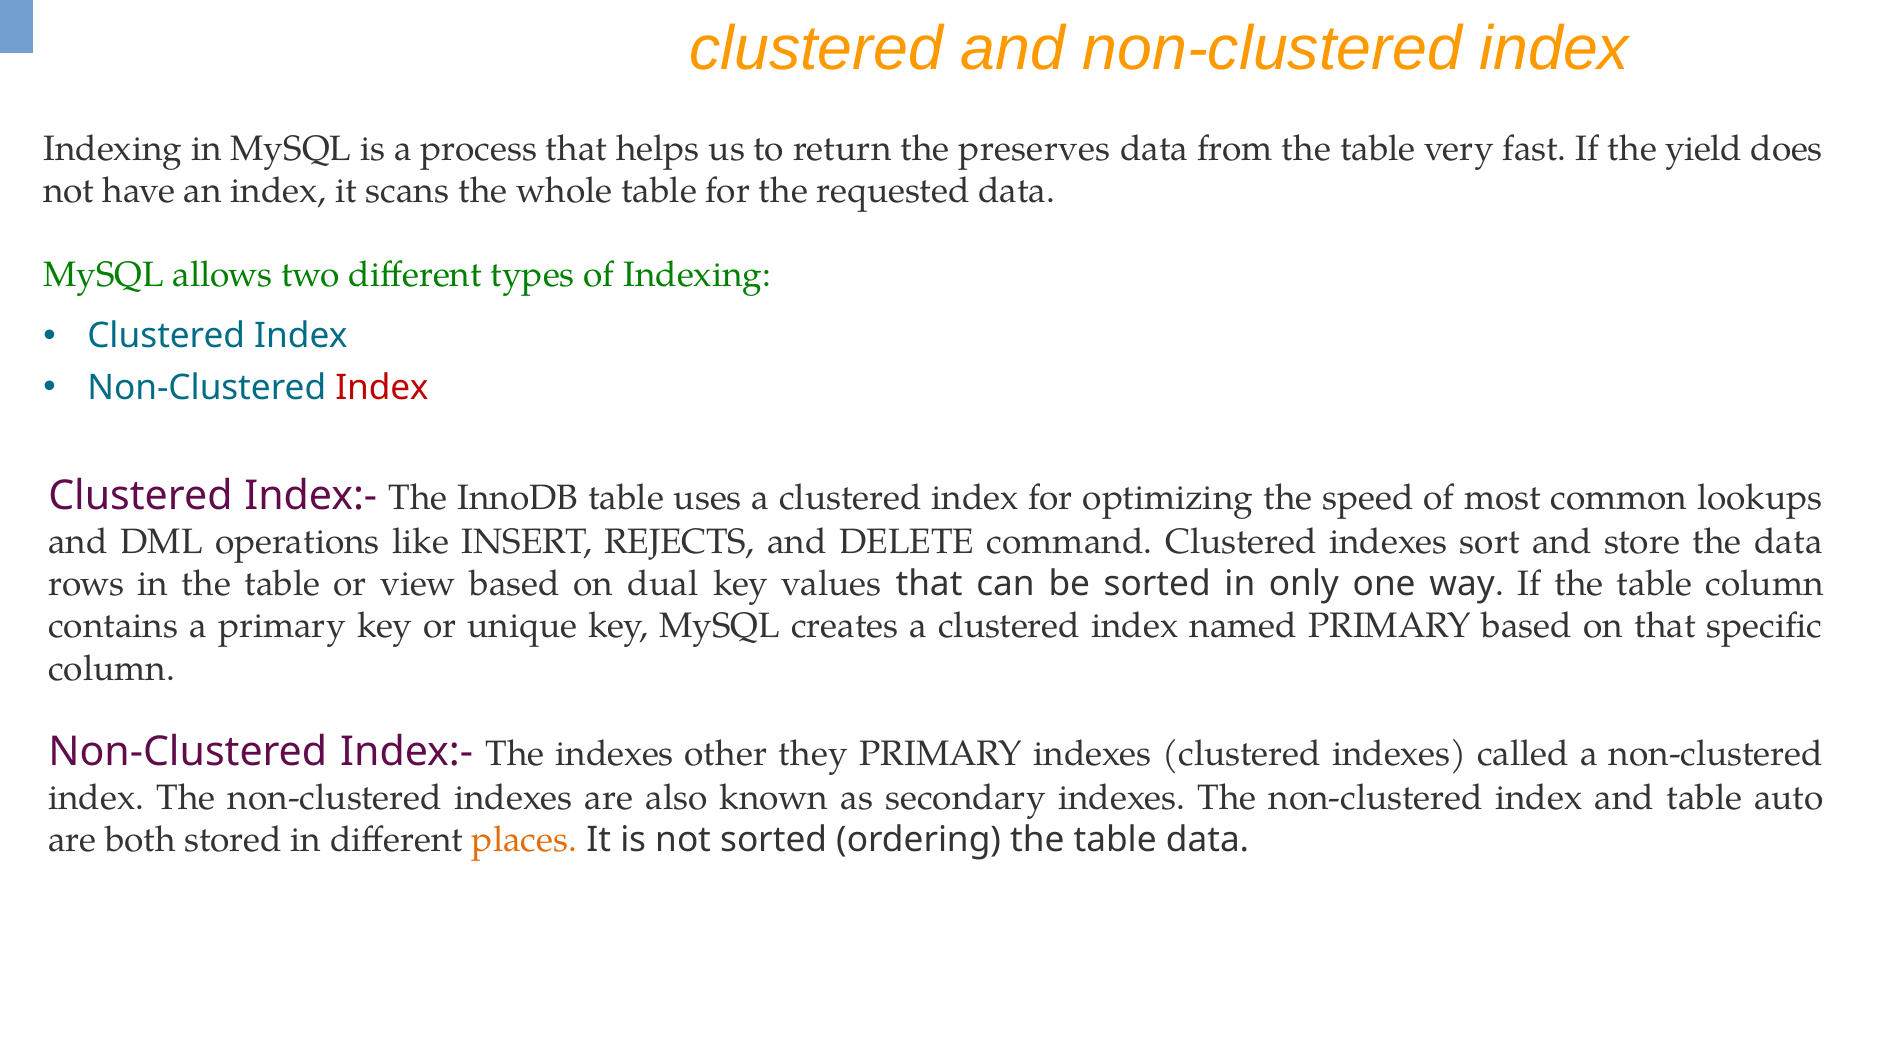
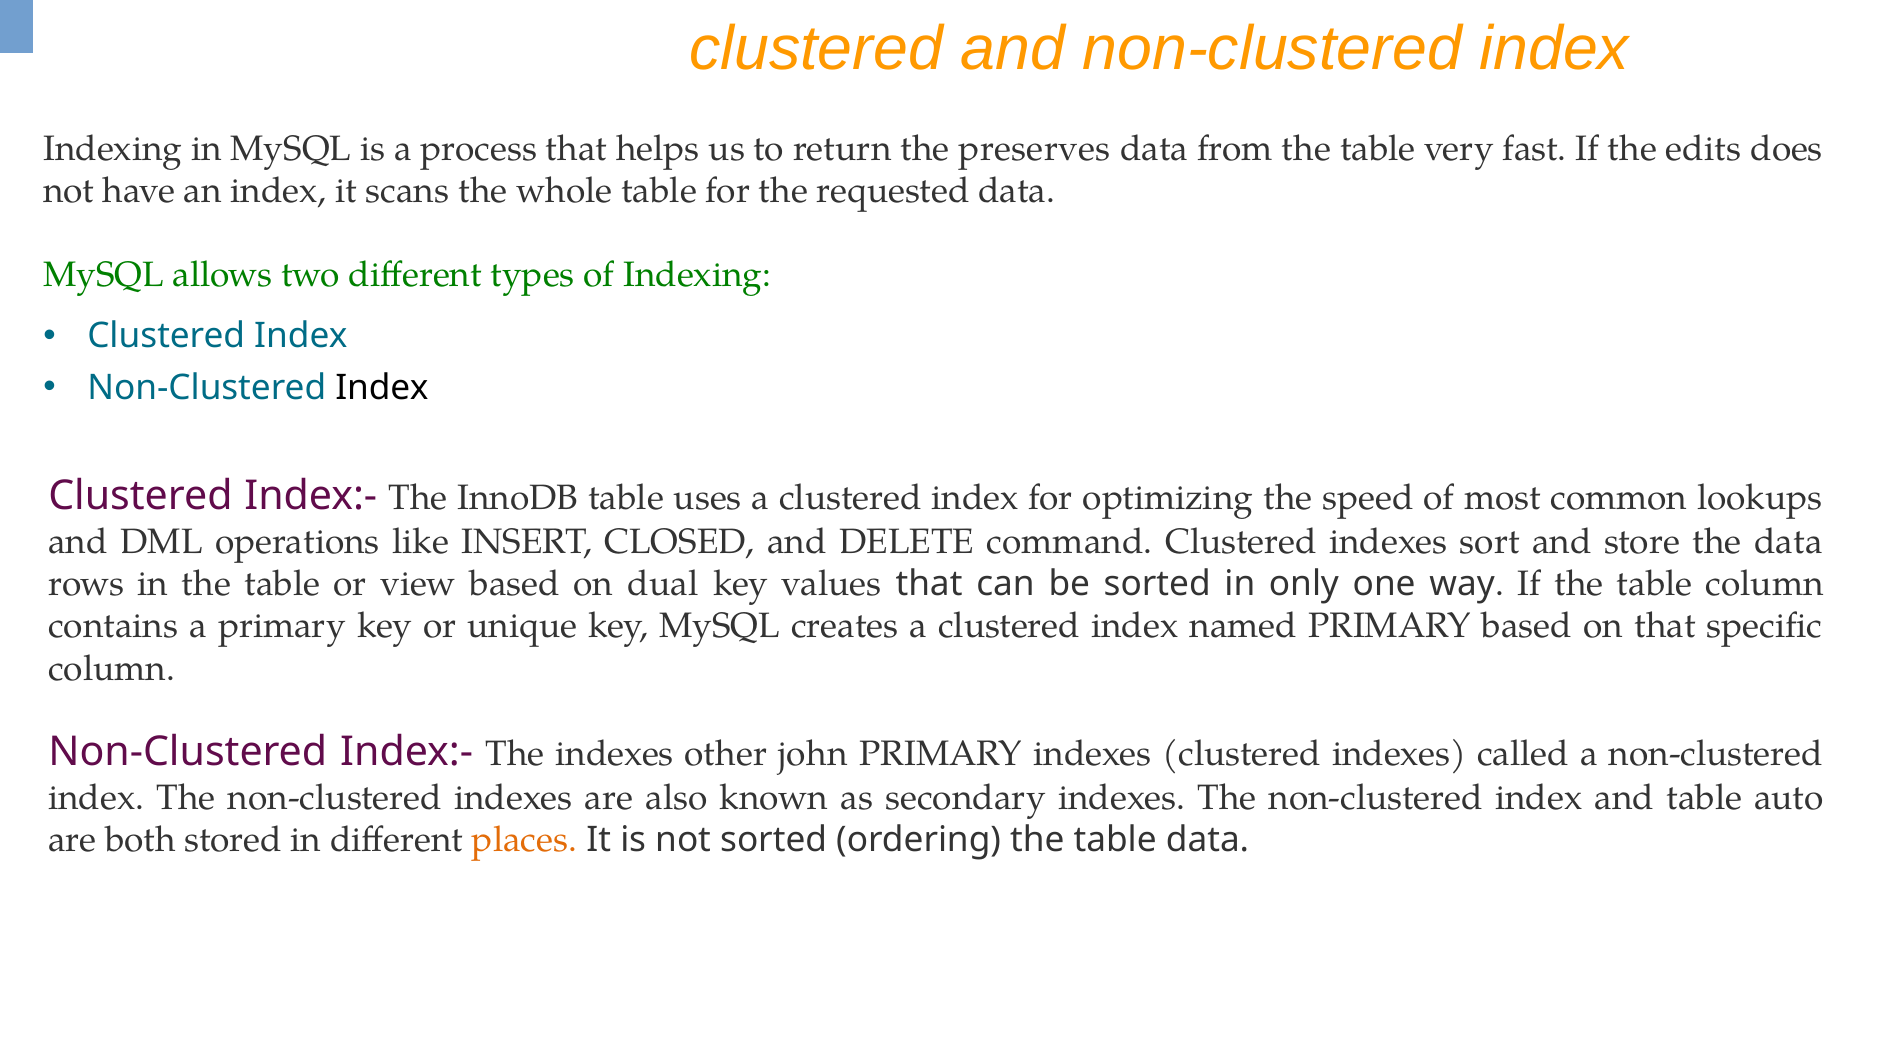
yield: yield -> edits (1704, 148)
Index colour: red -> black (382, 388)
REJECTS: REJECTS -> CLOSED (680, 542)
they: they -> john (813, 754)
